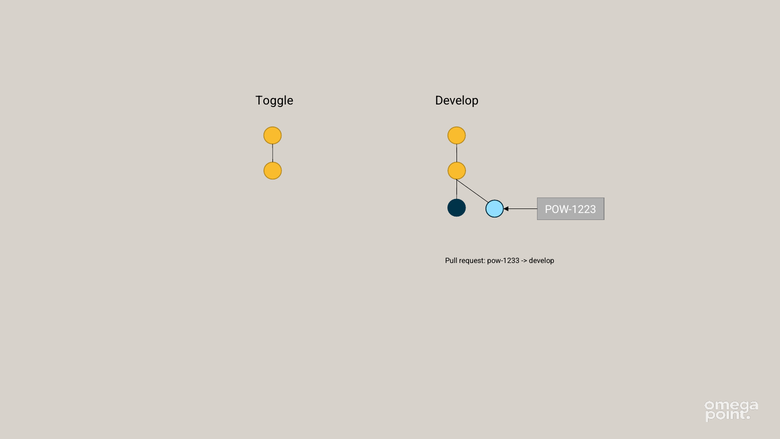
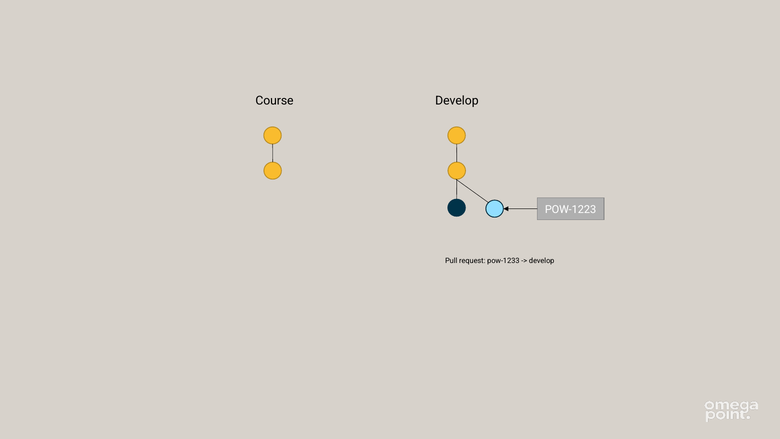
Toggle: Toggle -> Course (275, 101)
